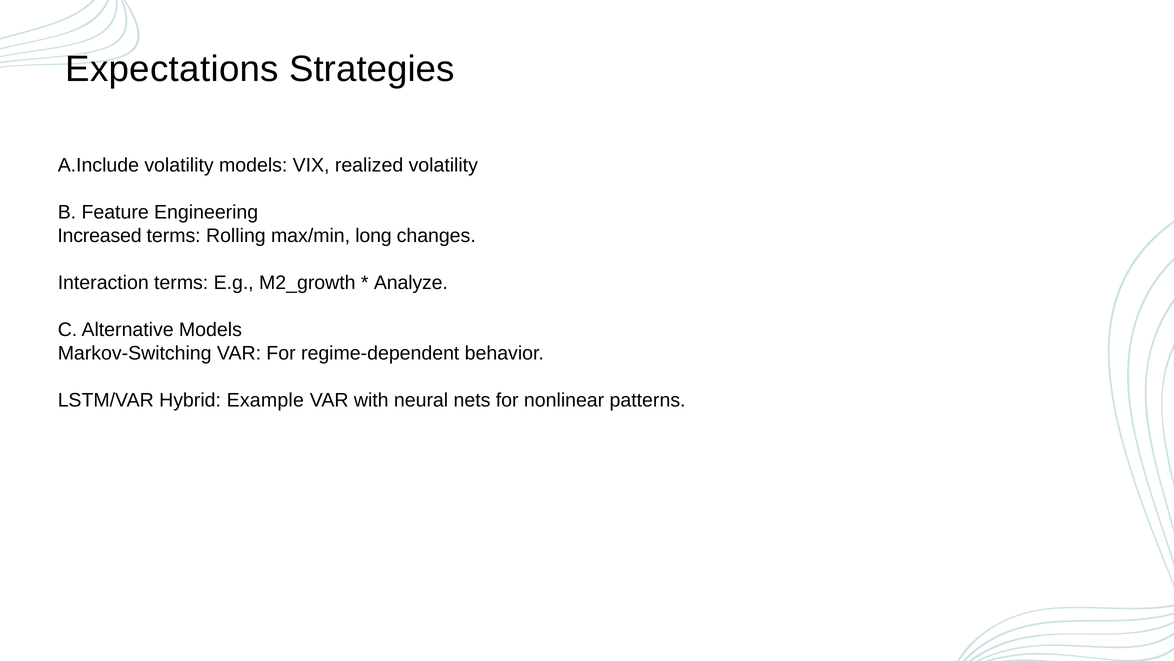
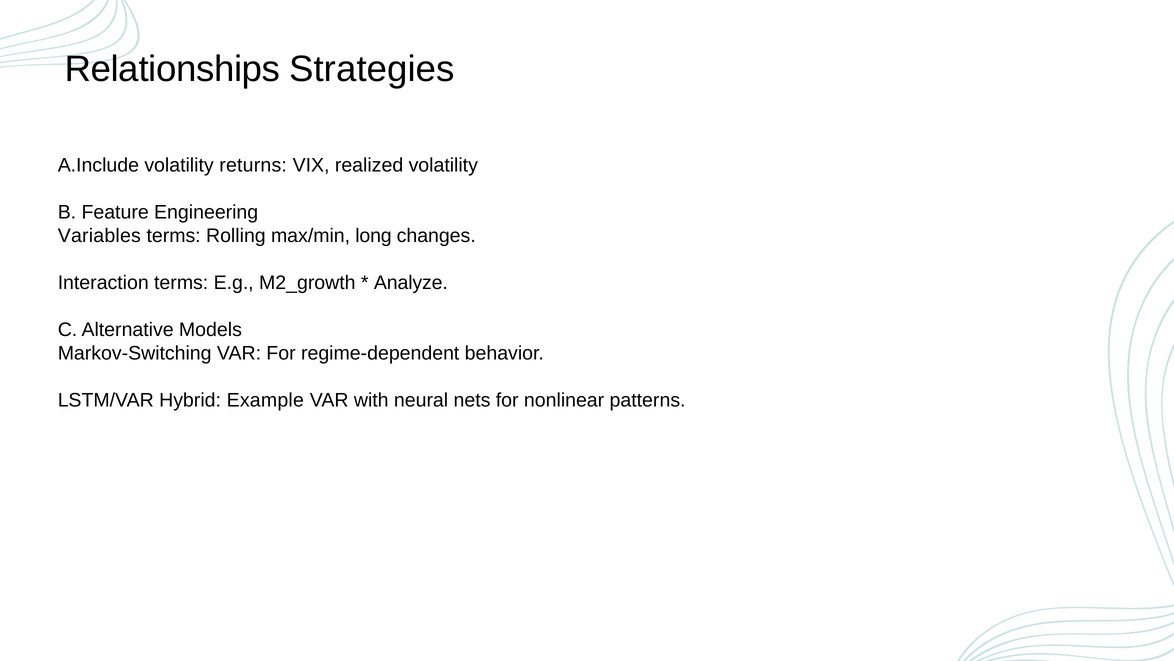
Expectations: Expectations -> Relationships (172, 69)
volatility models: models -> returns (253, 165)
Increased: Increased -> Variables (99, 236)
